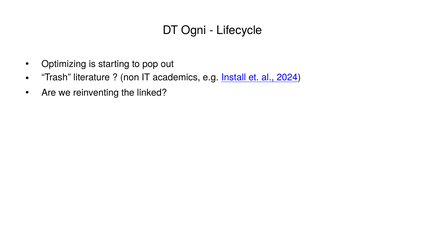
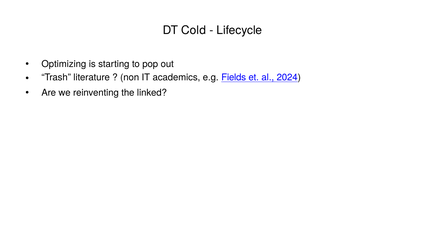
Ogni: Ogni -> Cold (194, 30)
Install: Install -> Fields (234, 77)
